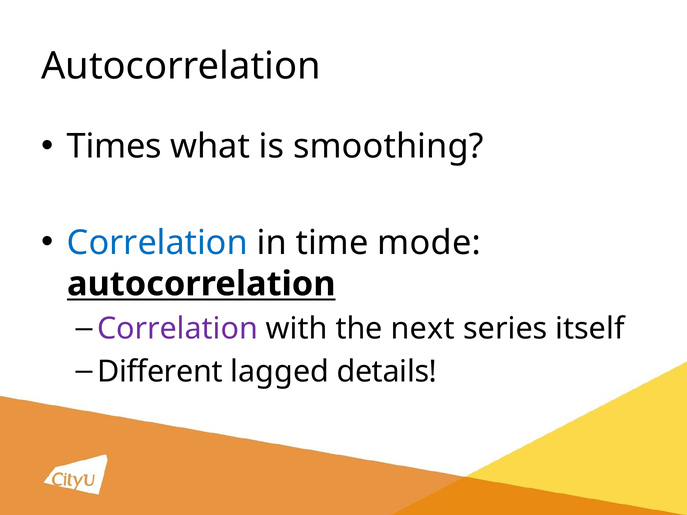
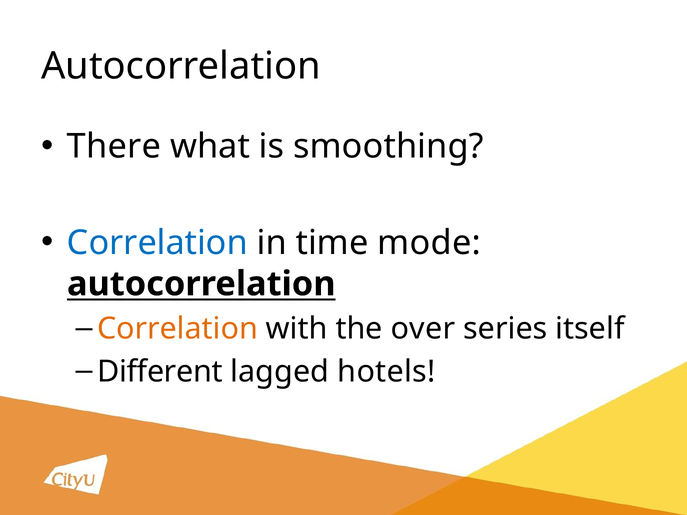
Times: Times -> There (114, 147)
Correlation colour: purple -> orange (178, 329)
next: next -> over (423, 329)
details: details -> hotels (387, 372)
